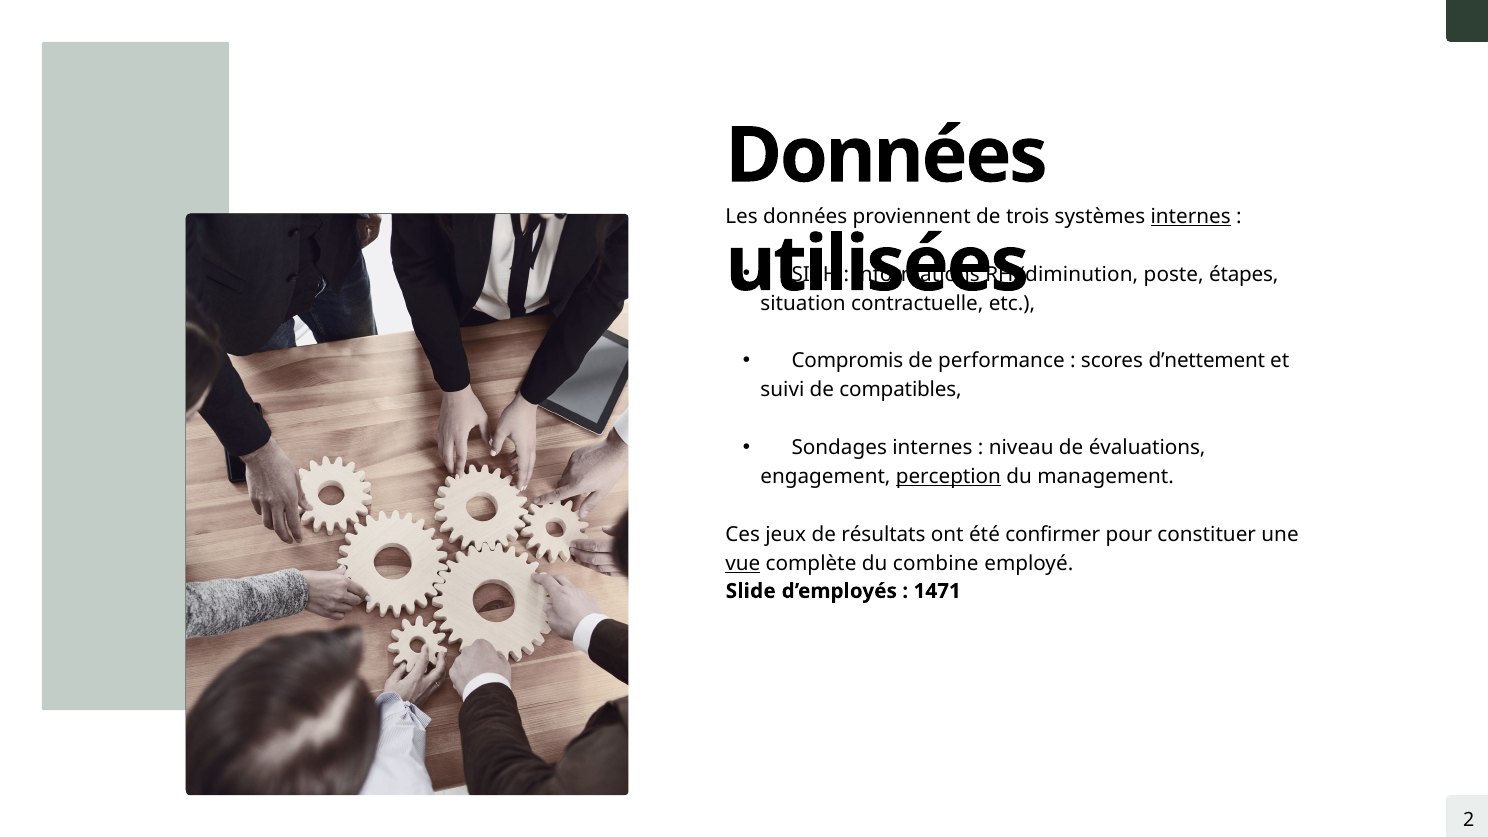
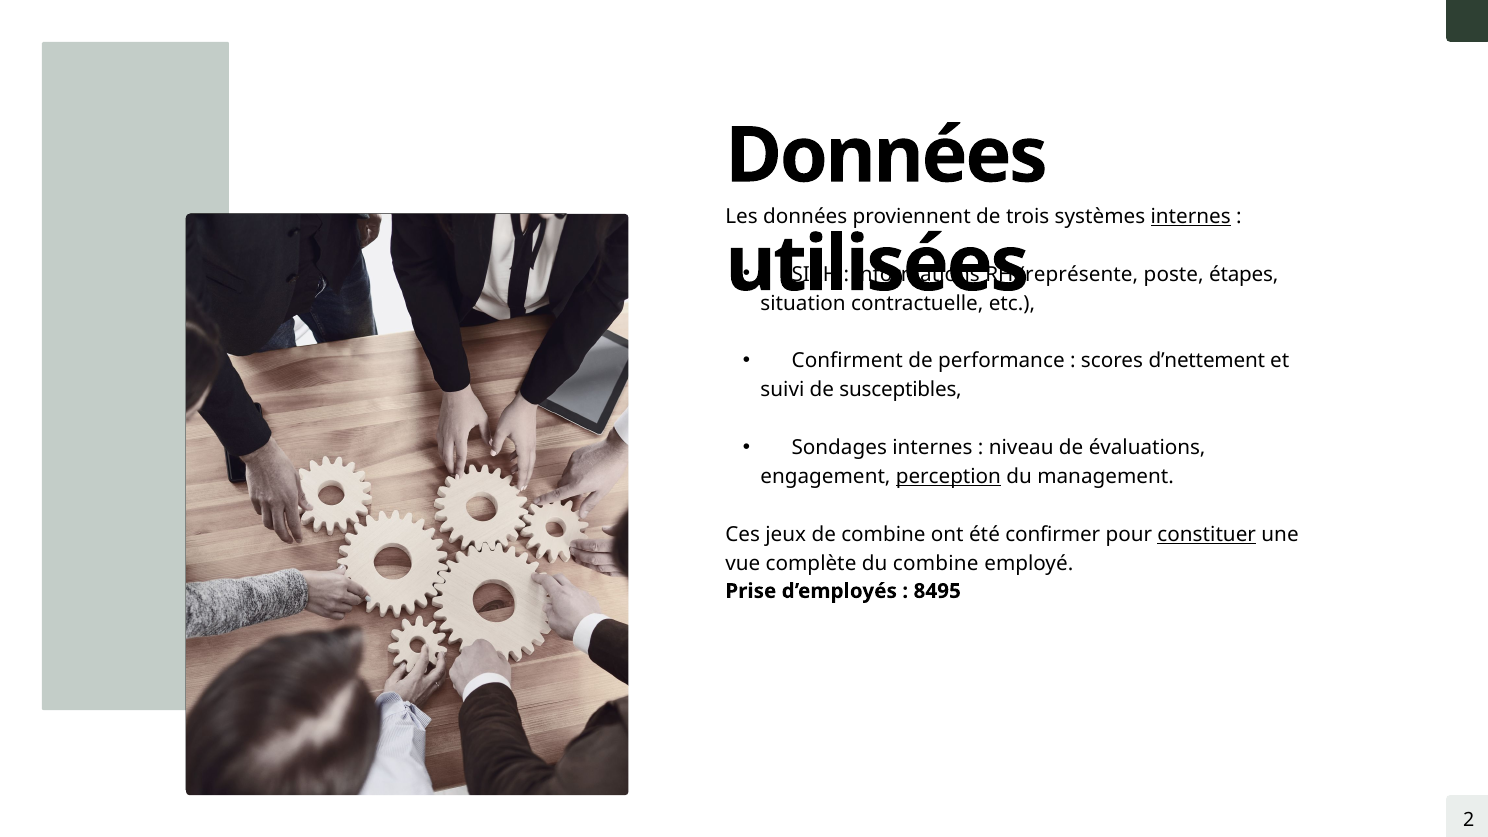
diminution: diminution -> représente (1079, 274)
Compromis: Compromis -> Confirment (847, 361)
compatibles: compatibles -> susceptibles (901, 390)
de résultats: résultats -> combine (883, 535)
constituer underline: none -> present (1207, 535)
vue underline: present -> none (743, 564)
Slide: Slide -> Prise (751, 591)
1471: 1471 -> 8495 (937, 591)
